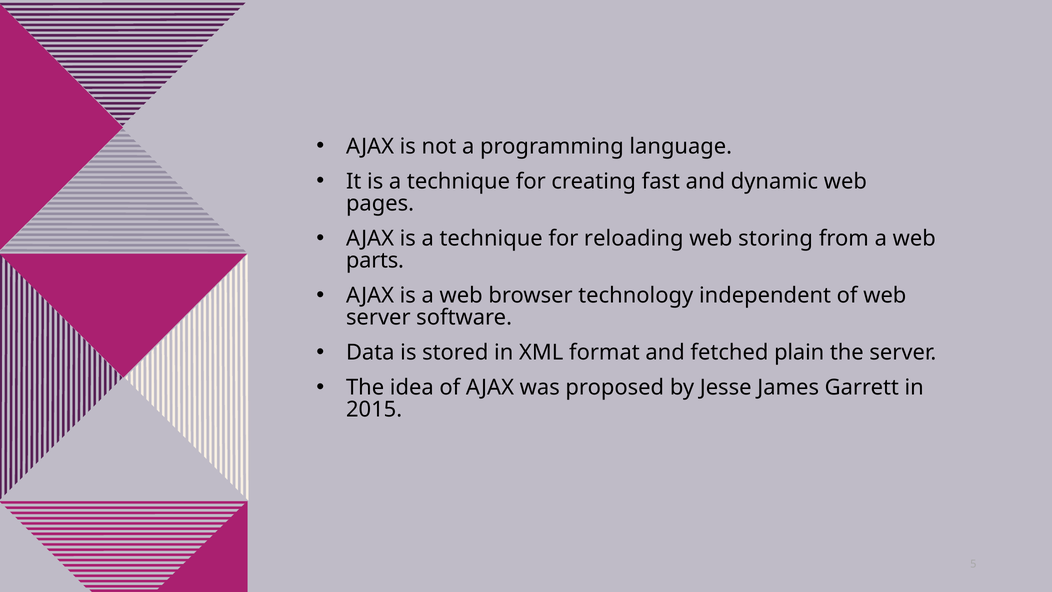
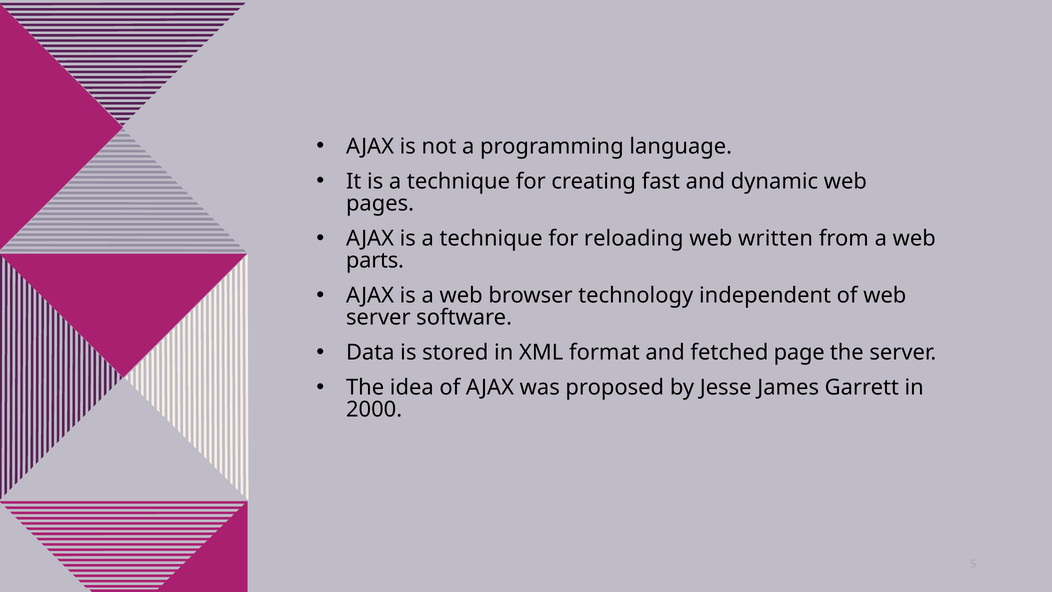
storing: storing -> written (776, 238)
plain: plain -> page (799, 352)
2015: 2015 -> 2000 (374, 409)
